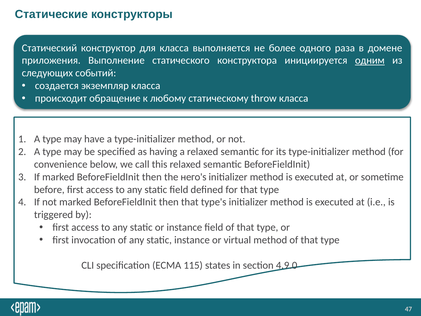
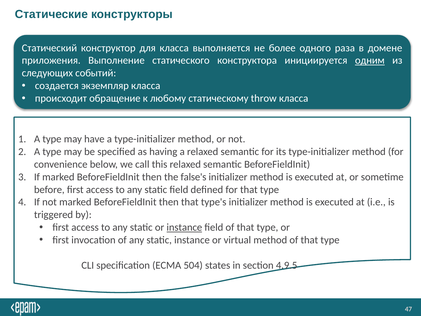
него's: него's -> false's (194, 177)
instance underline: none -> present (184, 227)
115: 115 -> 504 (193, 265)
4.9.0: 4.9.0 -> 4.9.5 (287, 265)
